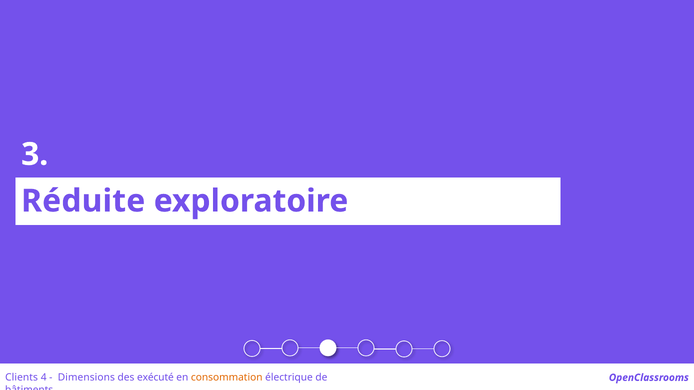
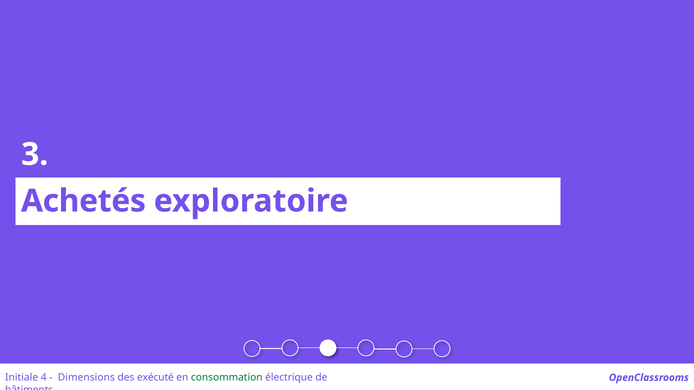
Réduite: Réduite -> Achetés (83, 201)
Clients: Clients -> Initiale (22, 378)
consommation colour: orange -> green (227, 378)
